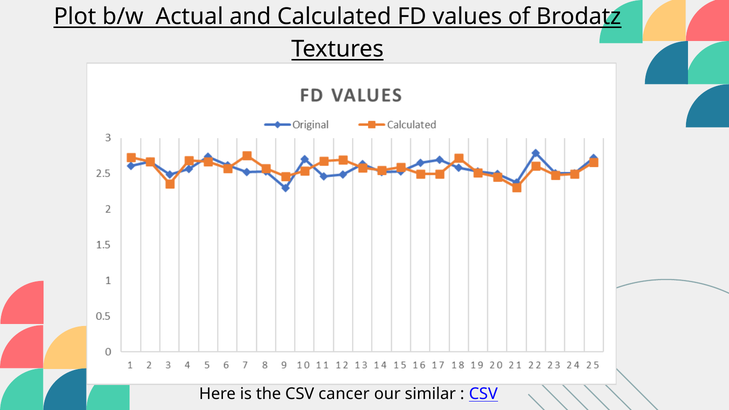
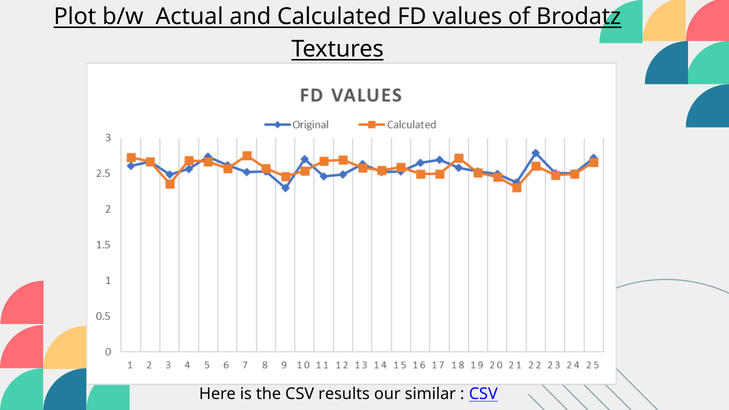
cancer: cancer -> results (344, 394)
